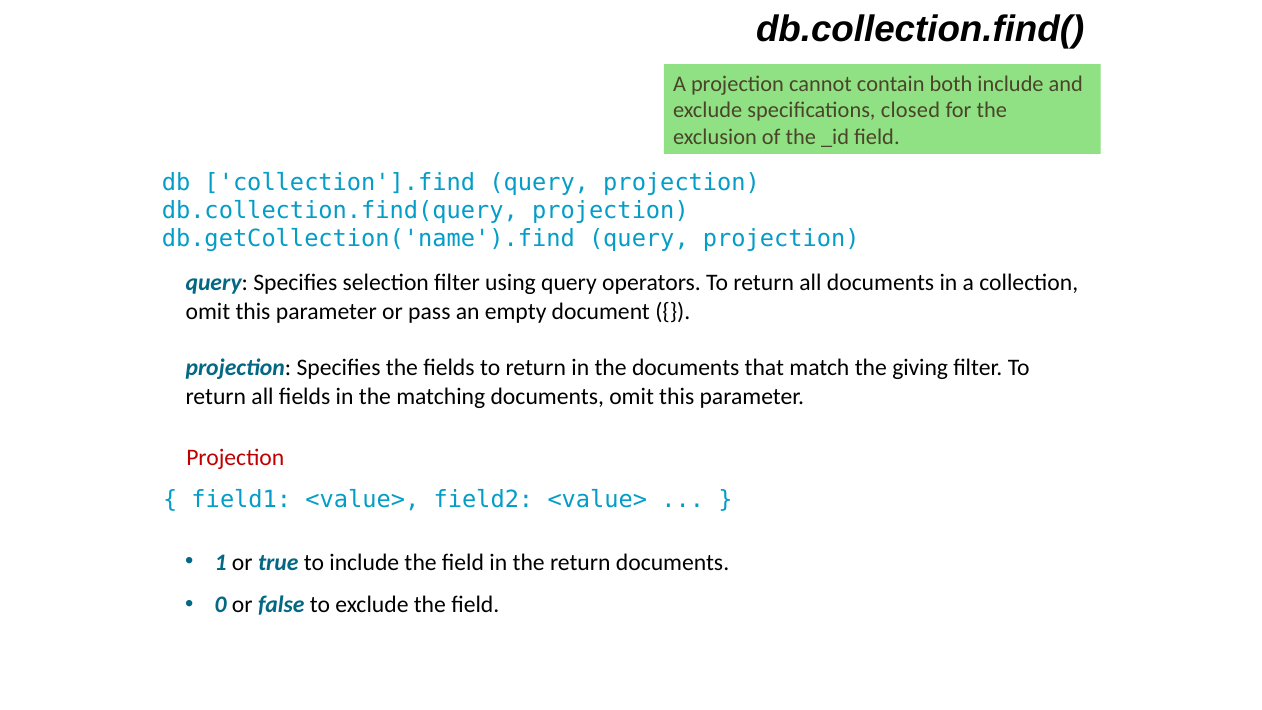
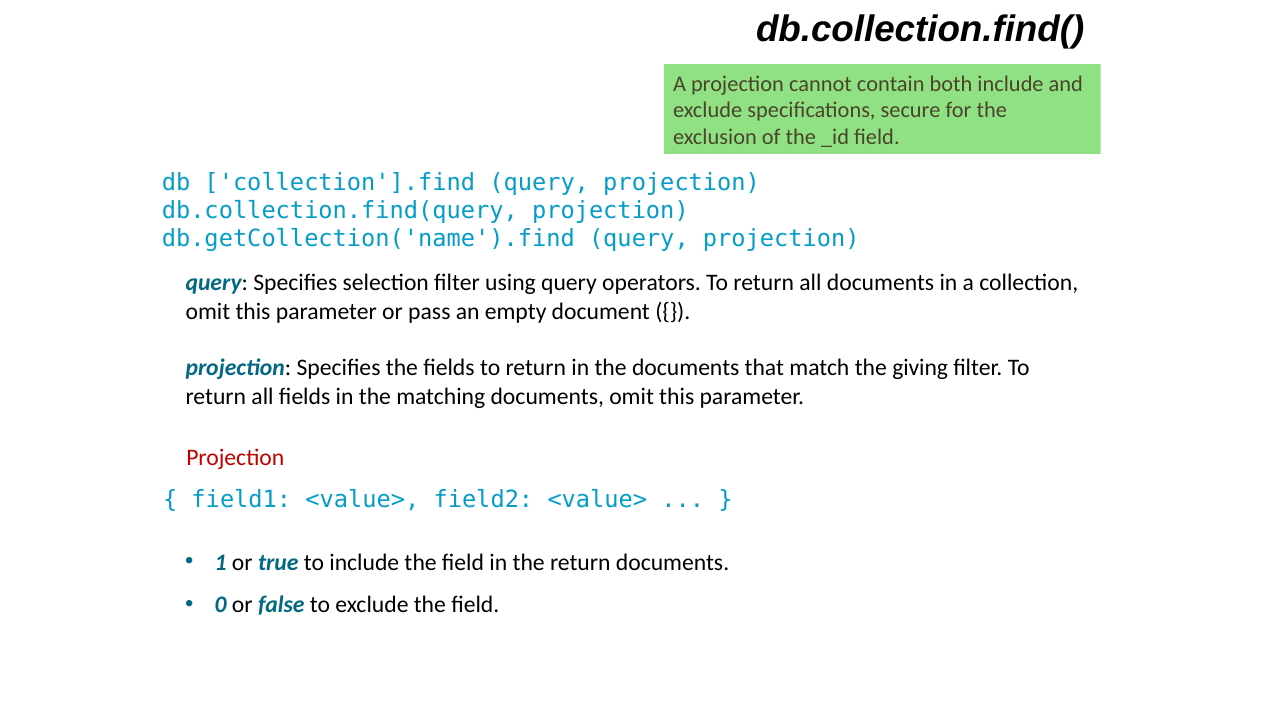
closed: closed -> secure (911, 111)
